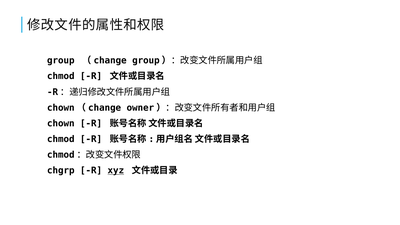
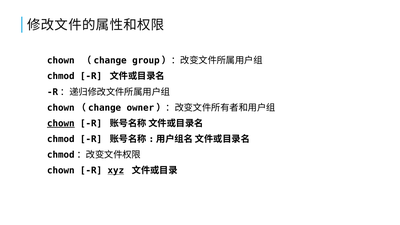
group: group -> chown (61, 61)
chown underline: none -> present (61, 123)
chgrp: chgrp -> chown (61, 171)
